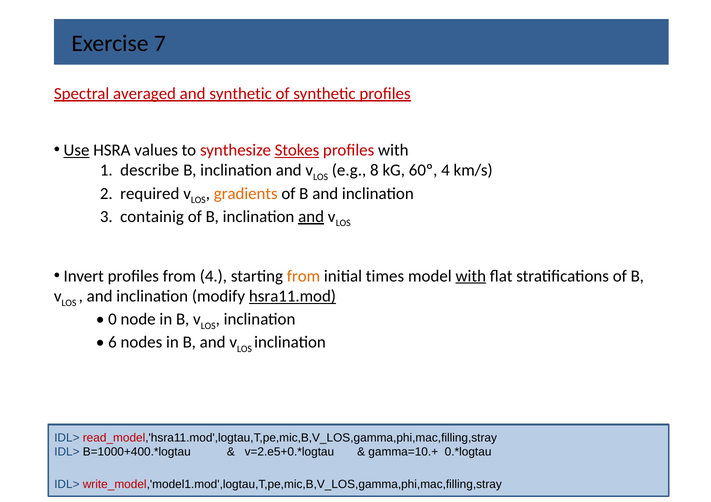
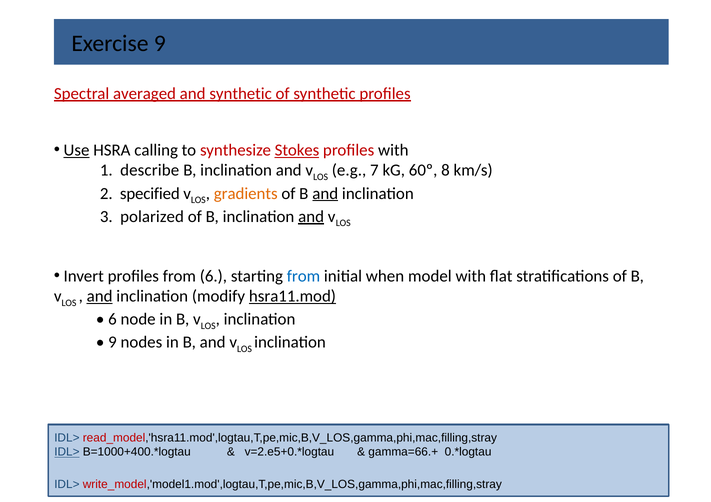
Exercise 7: 7 -> 9 (160, 44)
values: values -> calling (156, 150)
8: 8 -> 7 (374, 171)
60º 4: 4 -> 8 (445, 171)
required: required -> specified (150, 194)
and underline: none -> present (325, 194)
containig: containig -> polarized (152, 217)
from 4: 4 -> 6 (213, 276)
from colour: orange -> blue (303, 276)
times: times -> when (385, 276)
with underline: present -> none (471, 276)
and underline: none -> present (100, 296)
0: 0 -> 6 (112, 320)
6: 6 -> 9 (112, 343)
IDL> underline: none -> present (67, 452)
gamma=10.+: gamma=10.+ -> gamma=66.+ (403, 452)
